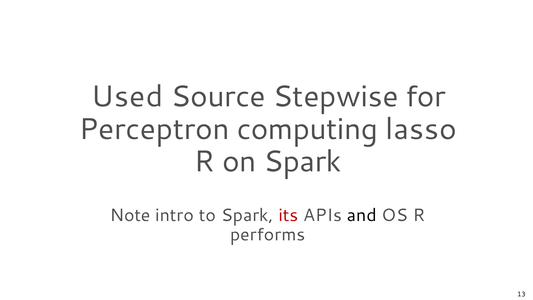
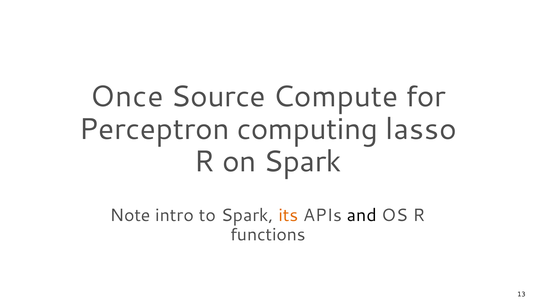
Used: Used -> Once (127, 97)
Stepwise: Stepwise -> Compute (336, 97)
its colour: red -> orange (288, 215)
performs: performs -> functions (268, 234)
